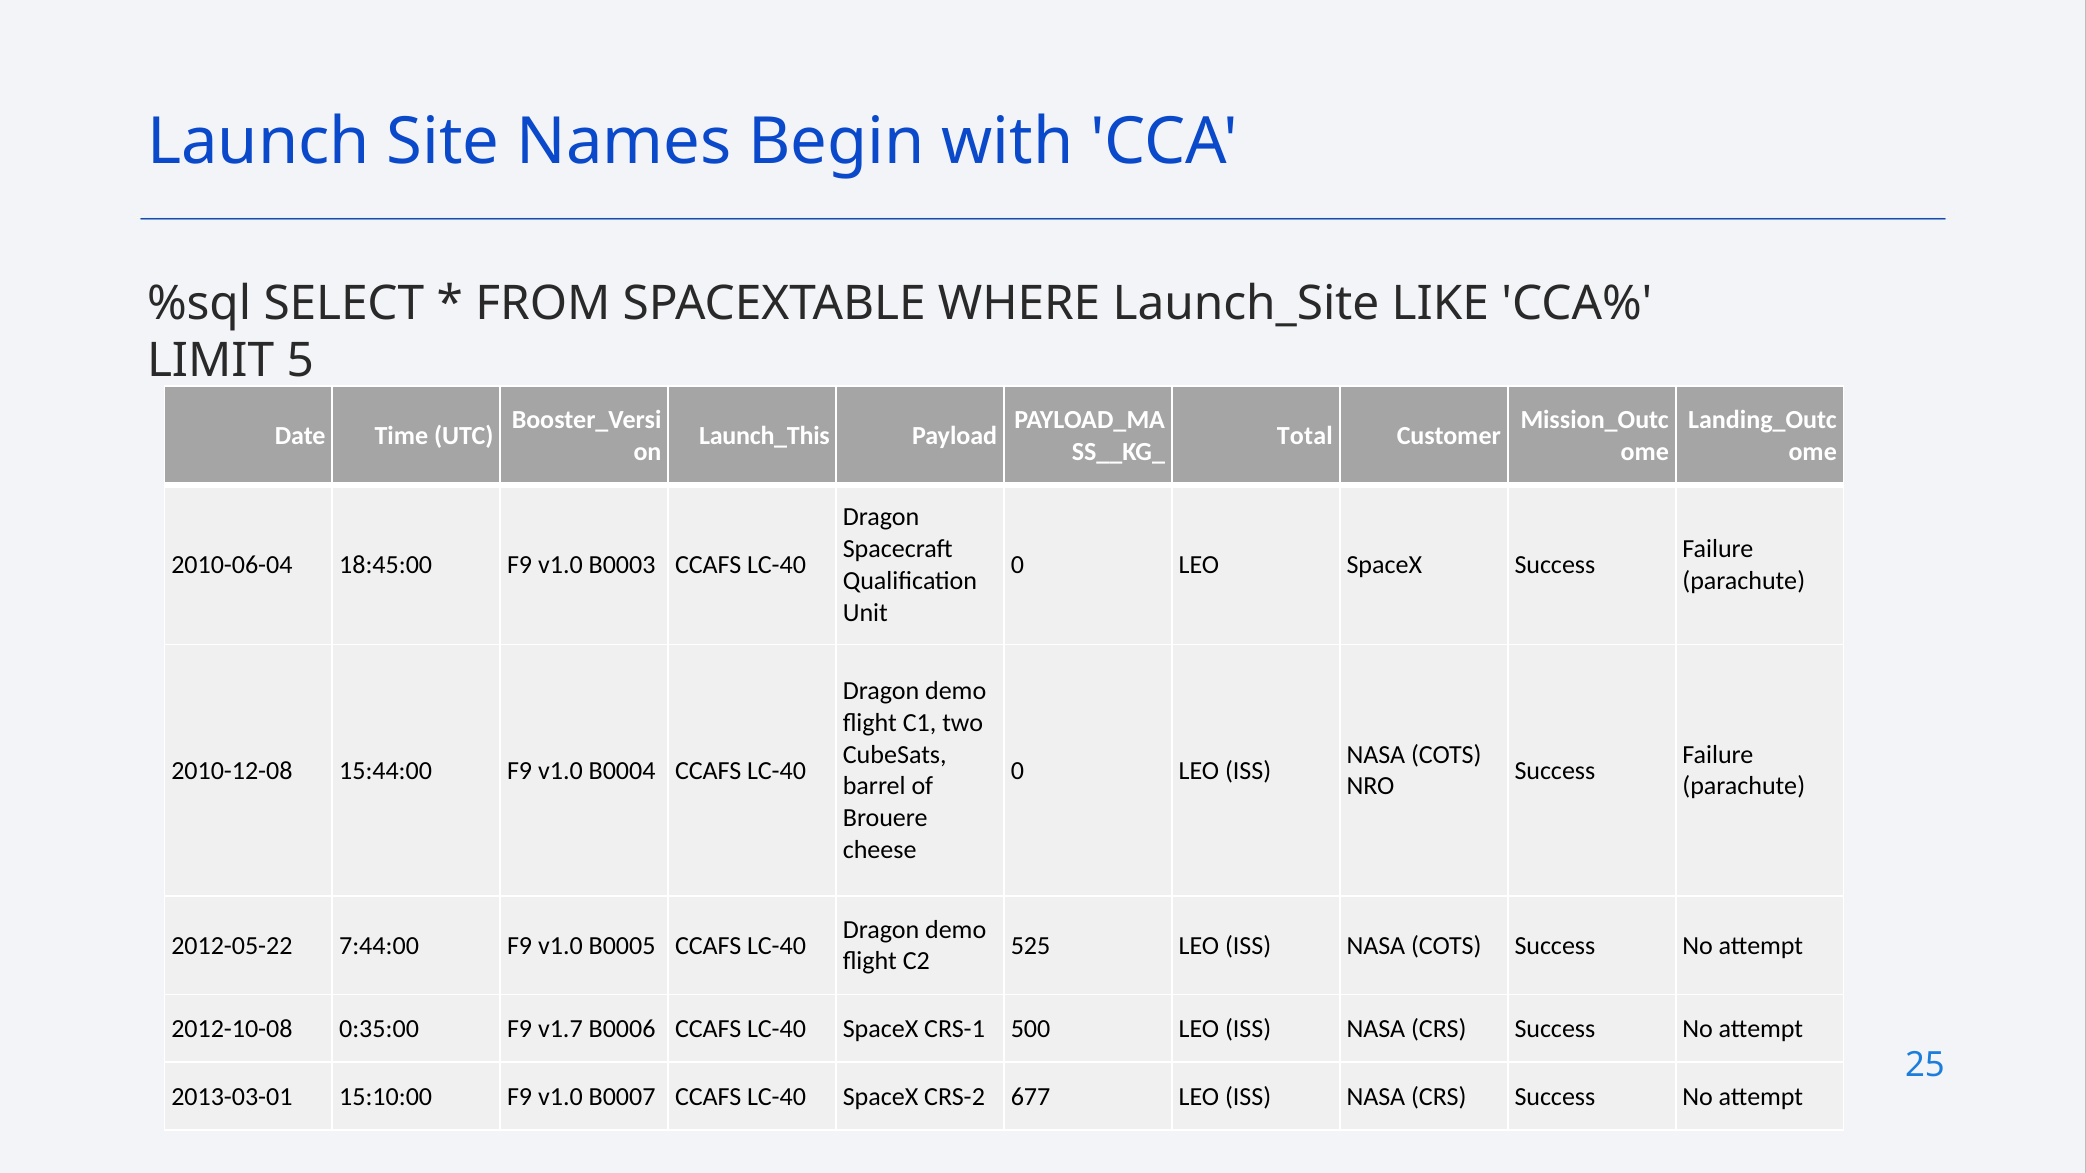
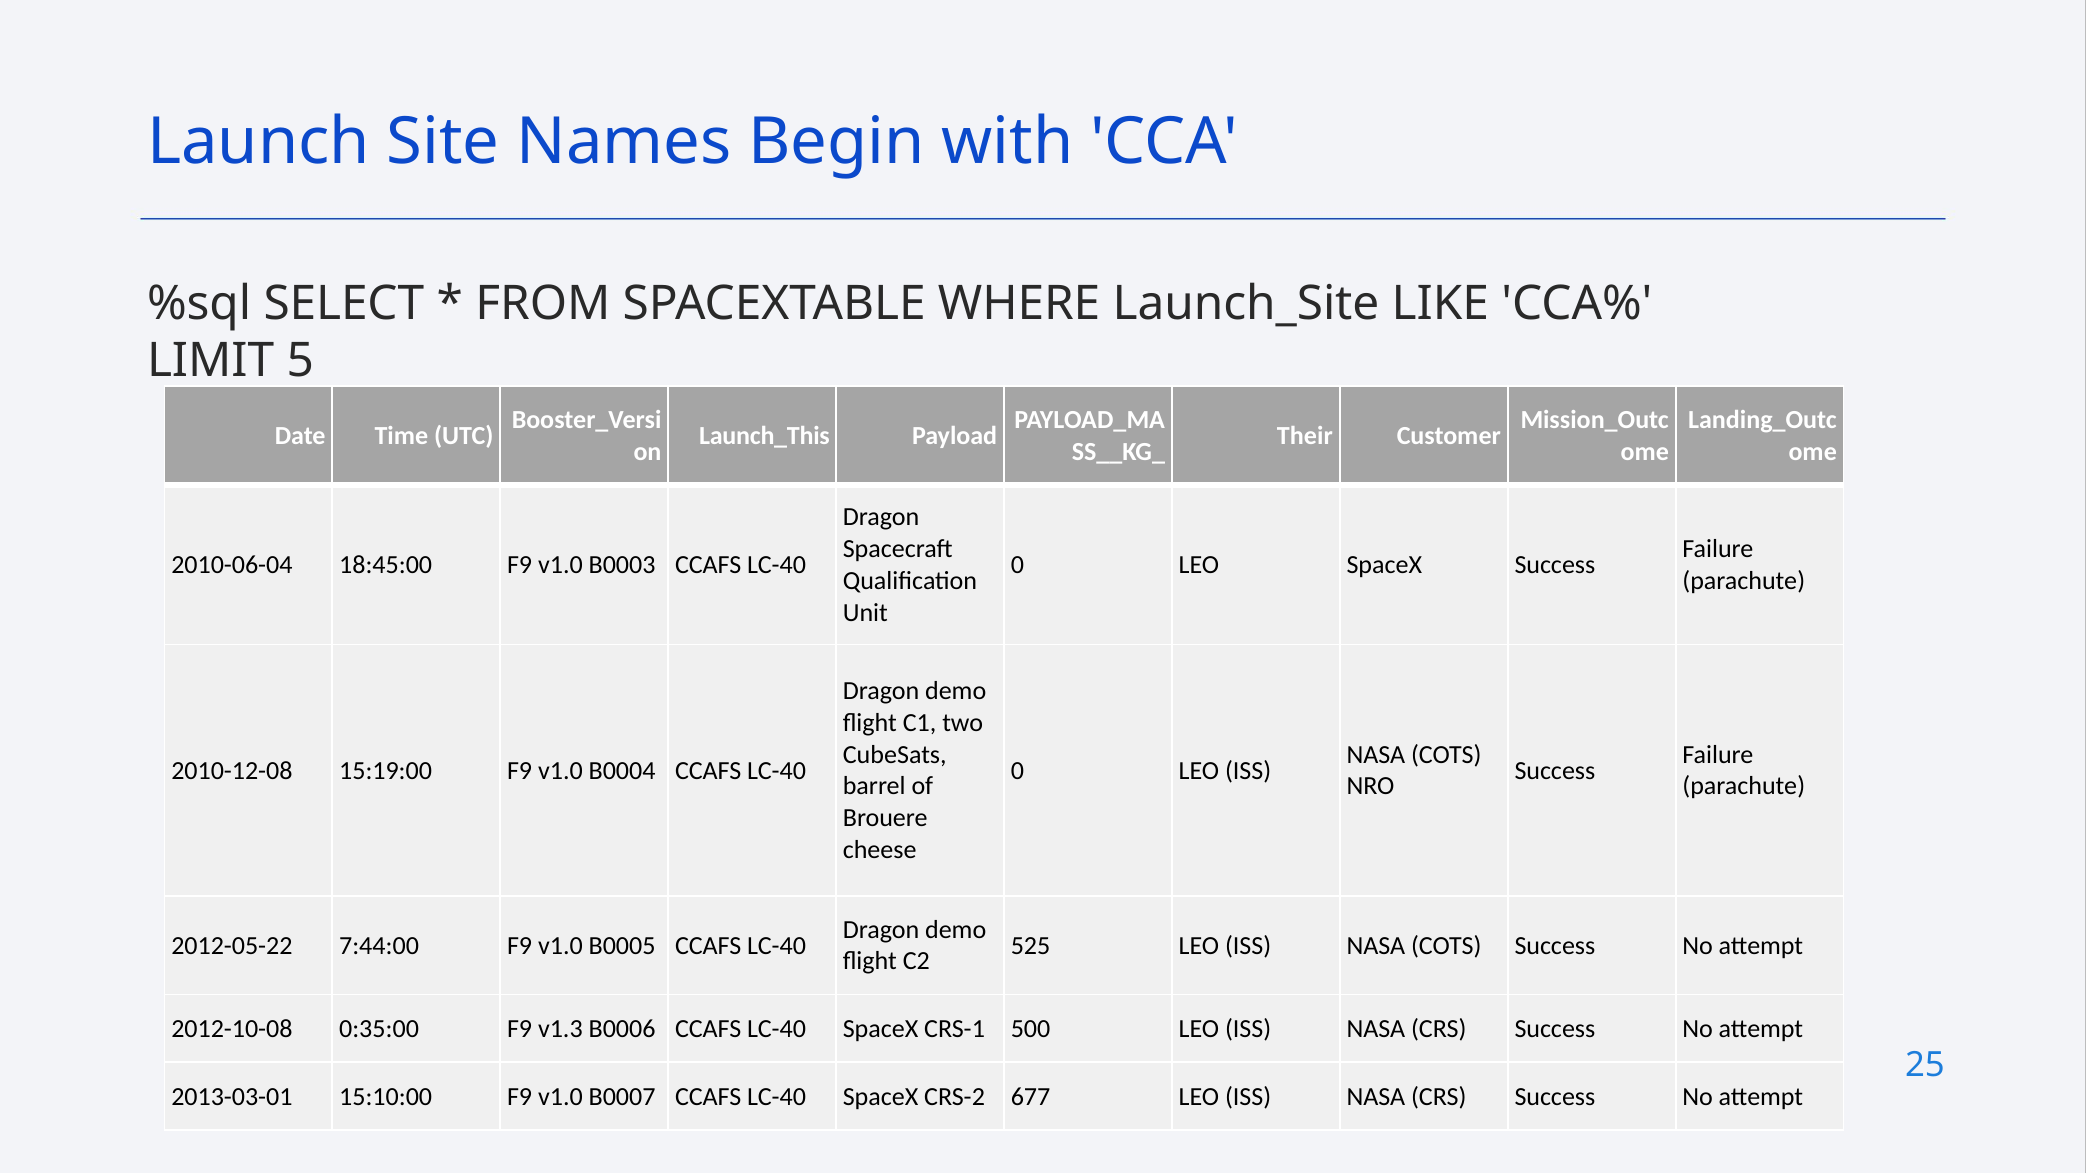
Total: Total -> Their (1305, 436)
15:44:00: 15:44:00 -> 15:19:00 (386, 771)
v1.7: v1.7 -> v1.3 (560, 1029)
